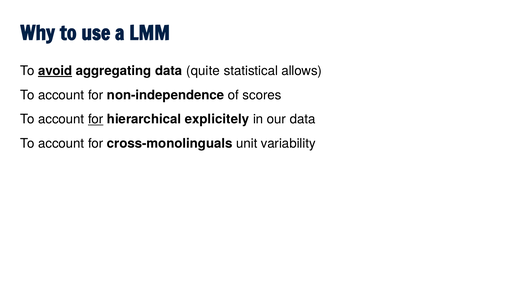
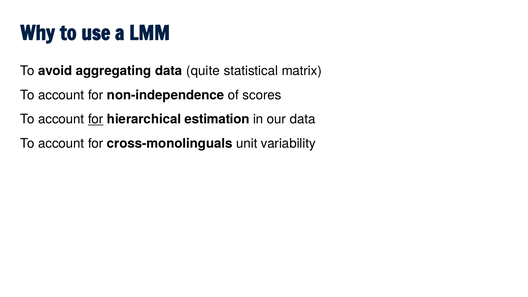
avoid underline: present -> none (55, 71)
allows: allows -> matrix (302, 71)
explicitely: explicitely -> estimation (217, 119)
